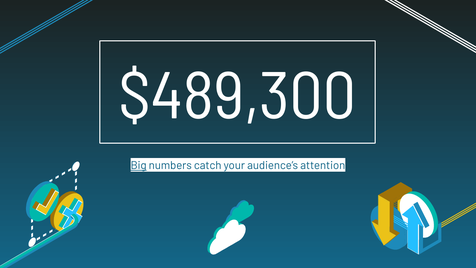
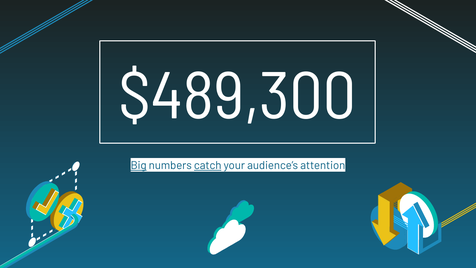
catch underline: none -> present (208, 165)
